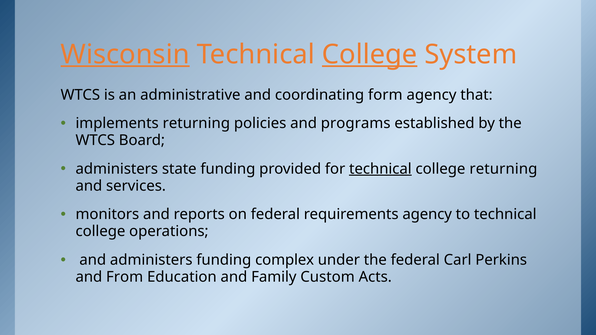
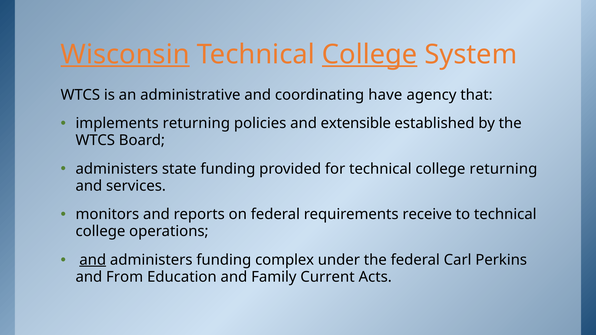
form: form -> have (385, 95)
programs: programs -> extensible (356, 123)
technical underline: present -> none (380, 169)
requirements agency: agency -> receive (427, 215)
and underline: none -> present (93, 260)
Custom: Custom -> Current (328, 277)
